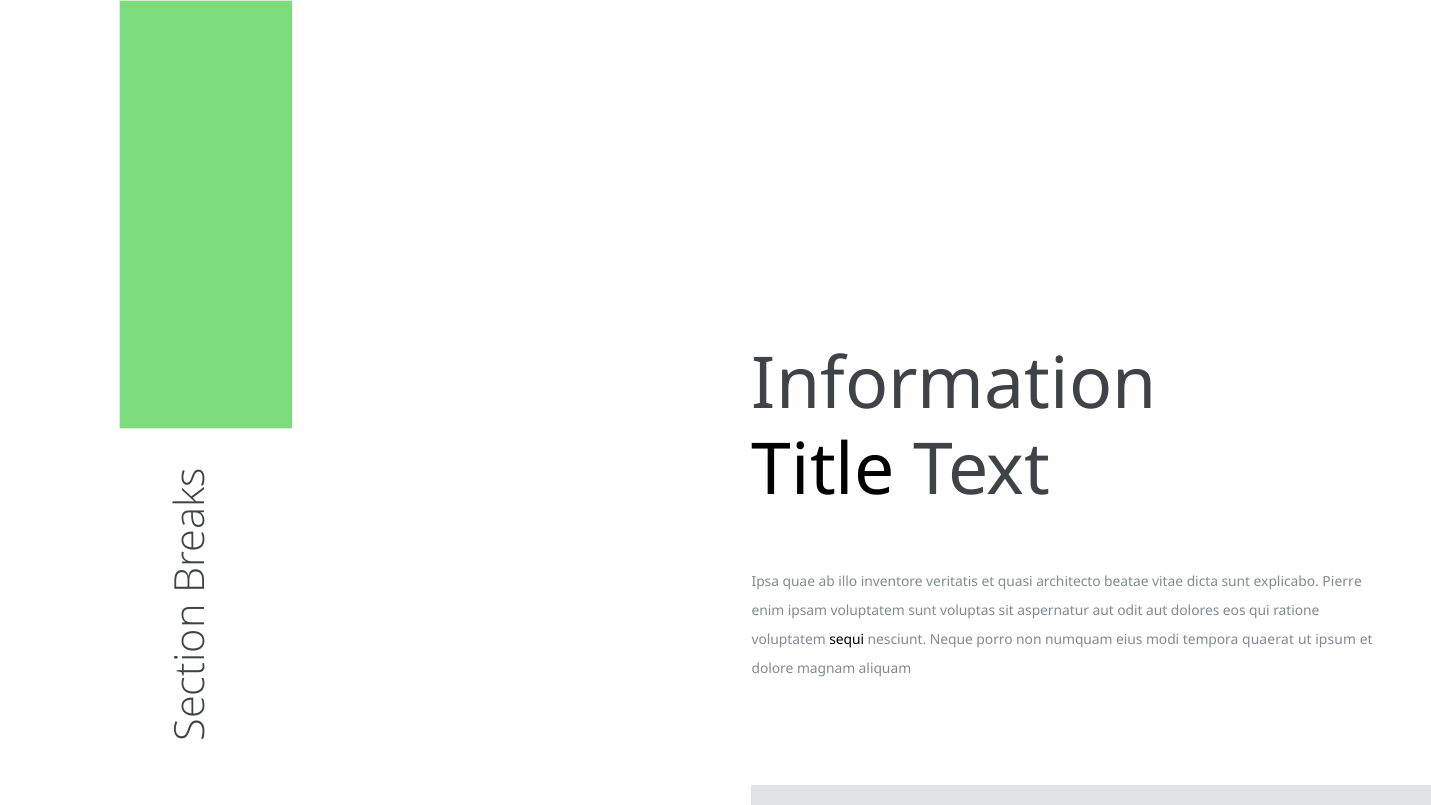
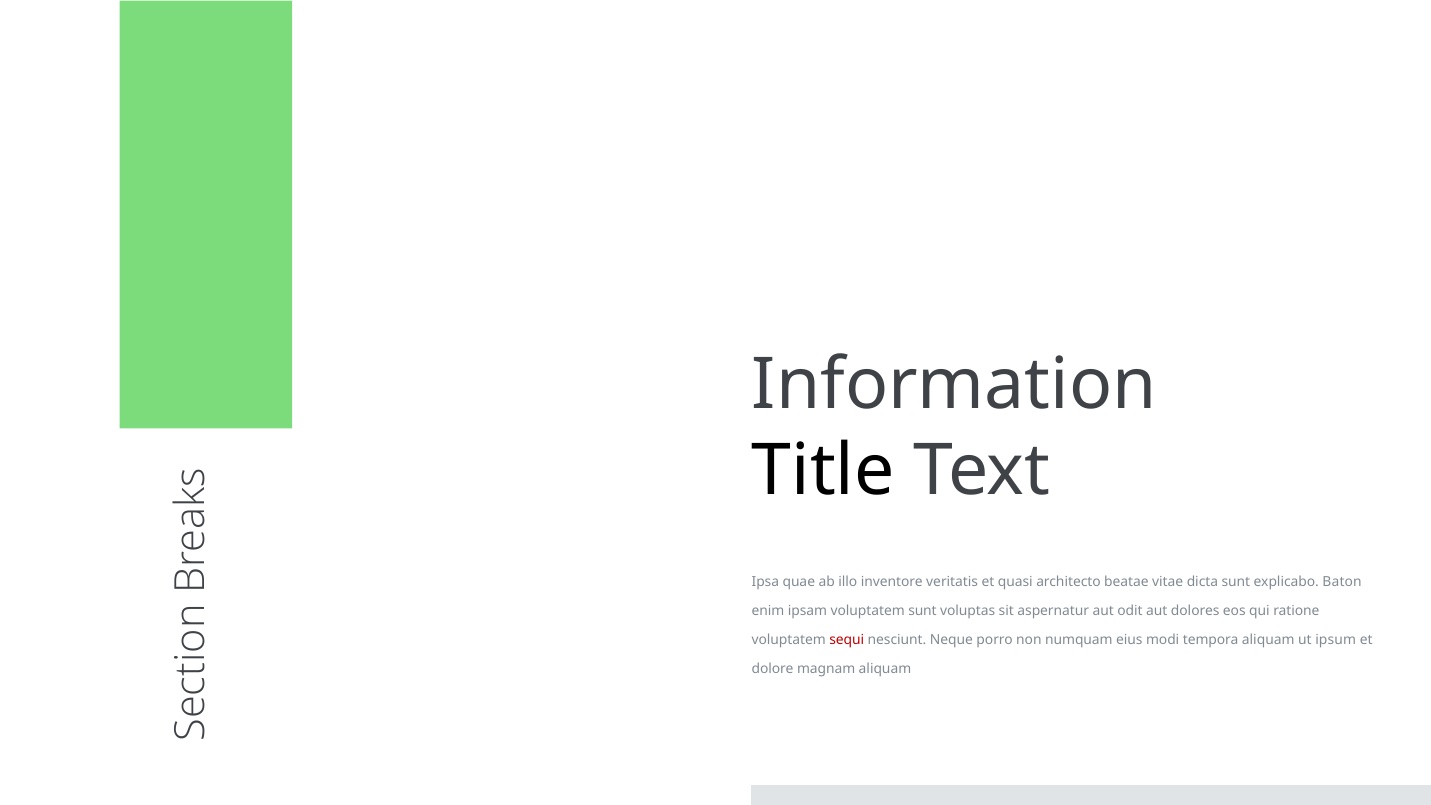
Pierre: Pierre -> Baton (1342, 582)
sequi colour: black -> red (847, 640)
tempora quaerat: quaerat -> aliquam (1268, 640)
